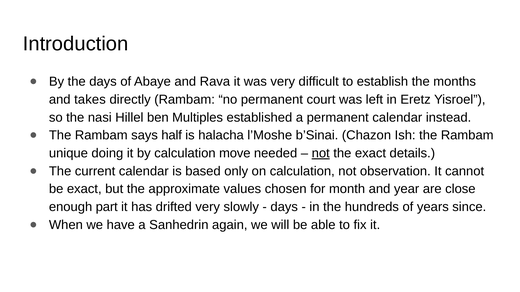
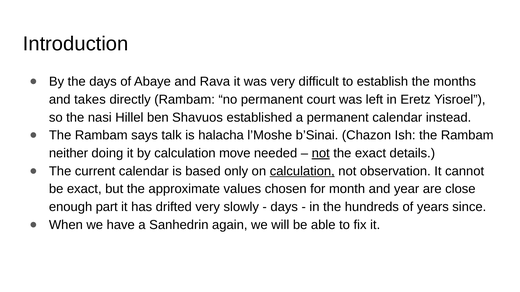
Multiples: Multiples -> Shavuos (198, 118)
half: half -> talk (172, 136)
unique: unique -> neither (68, 154)
calculation underline: none -> present (302, 171)
